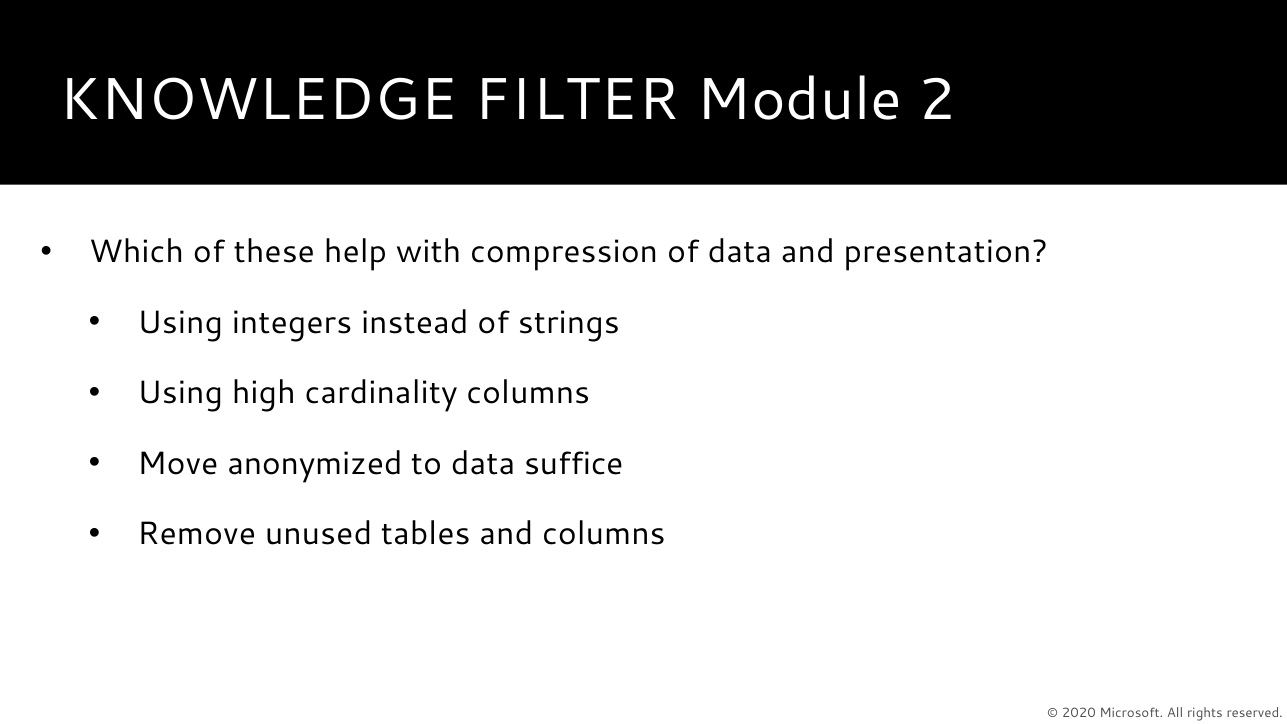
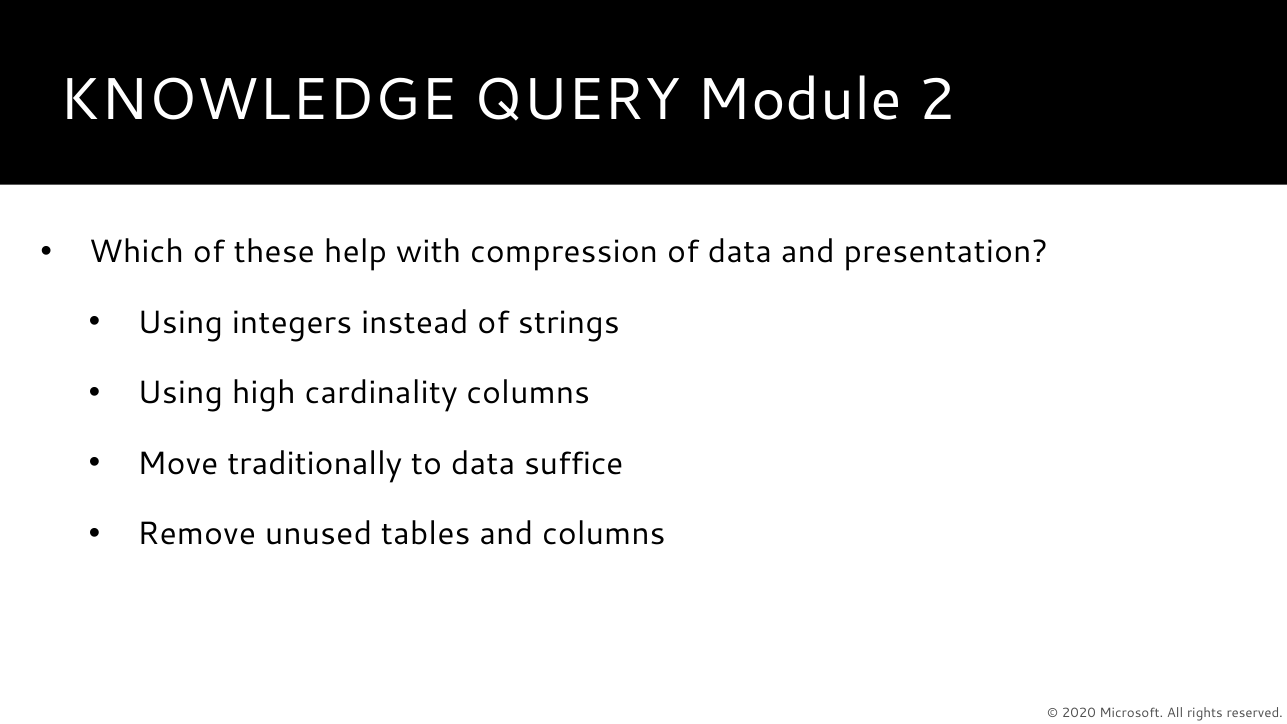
FILTER: FILTER -> QUERY (577, 100)
anonymized: anonymized -> traditionally (315, 464)
